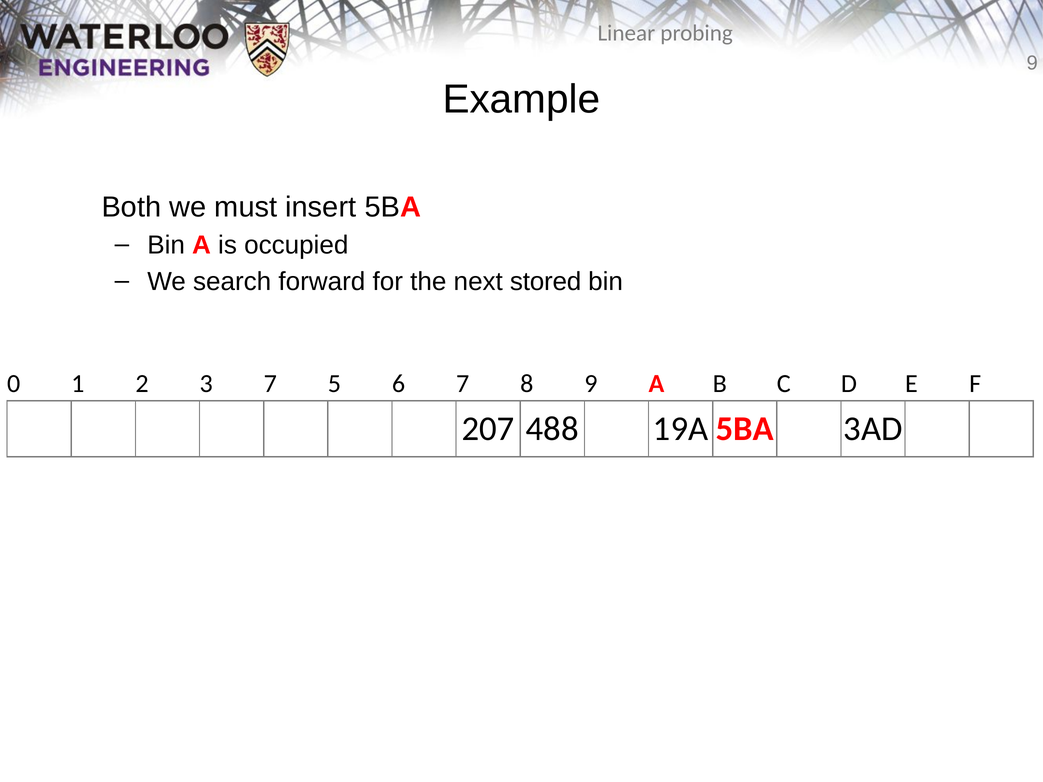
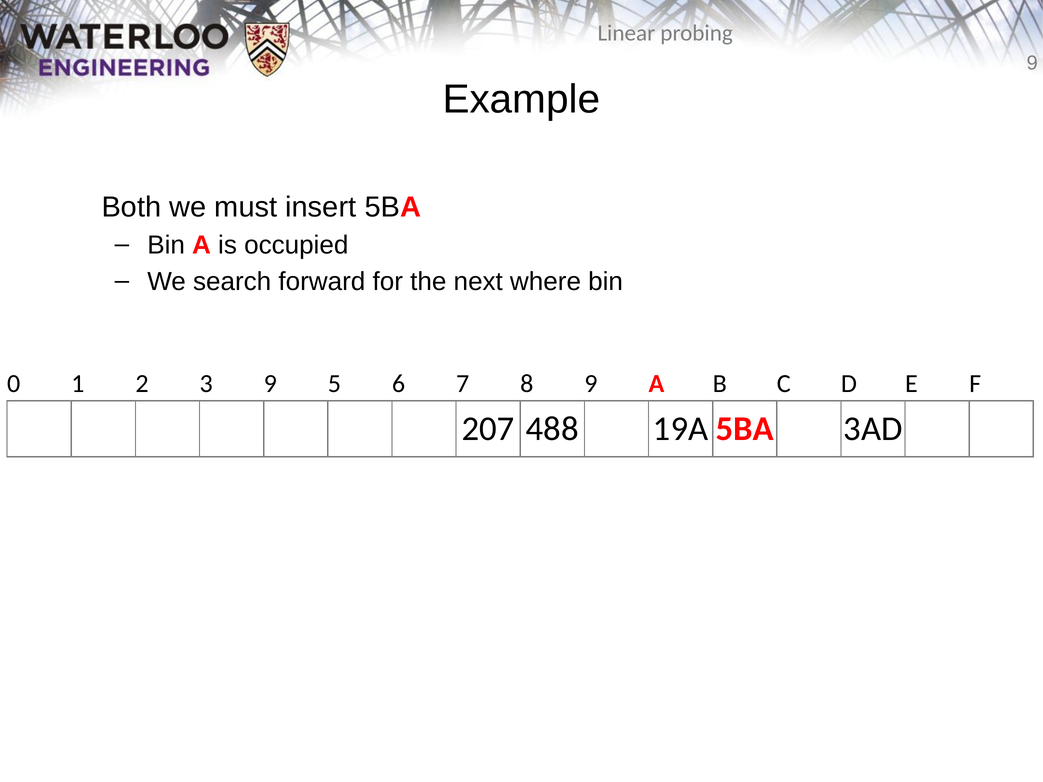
stored: stored -> where (546, 282)
3 7: 7 -> 9 (270, 384)
